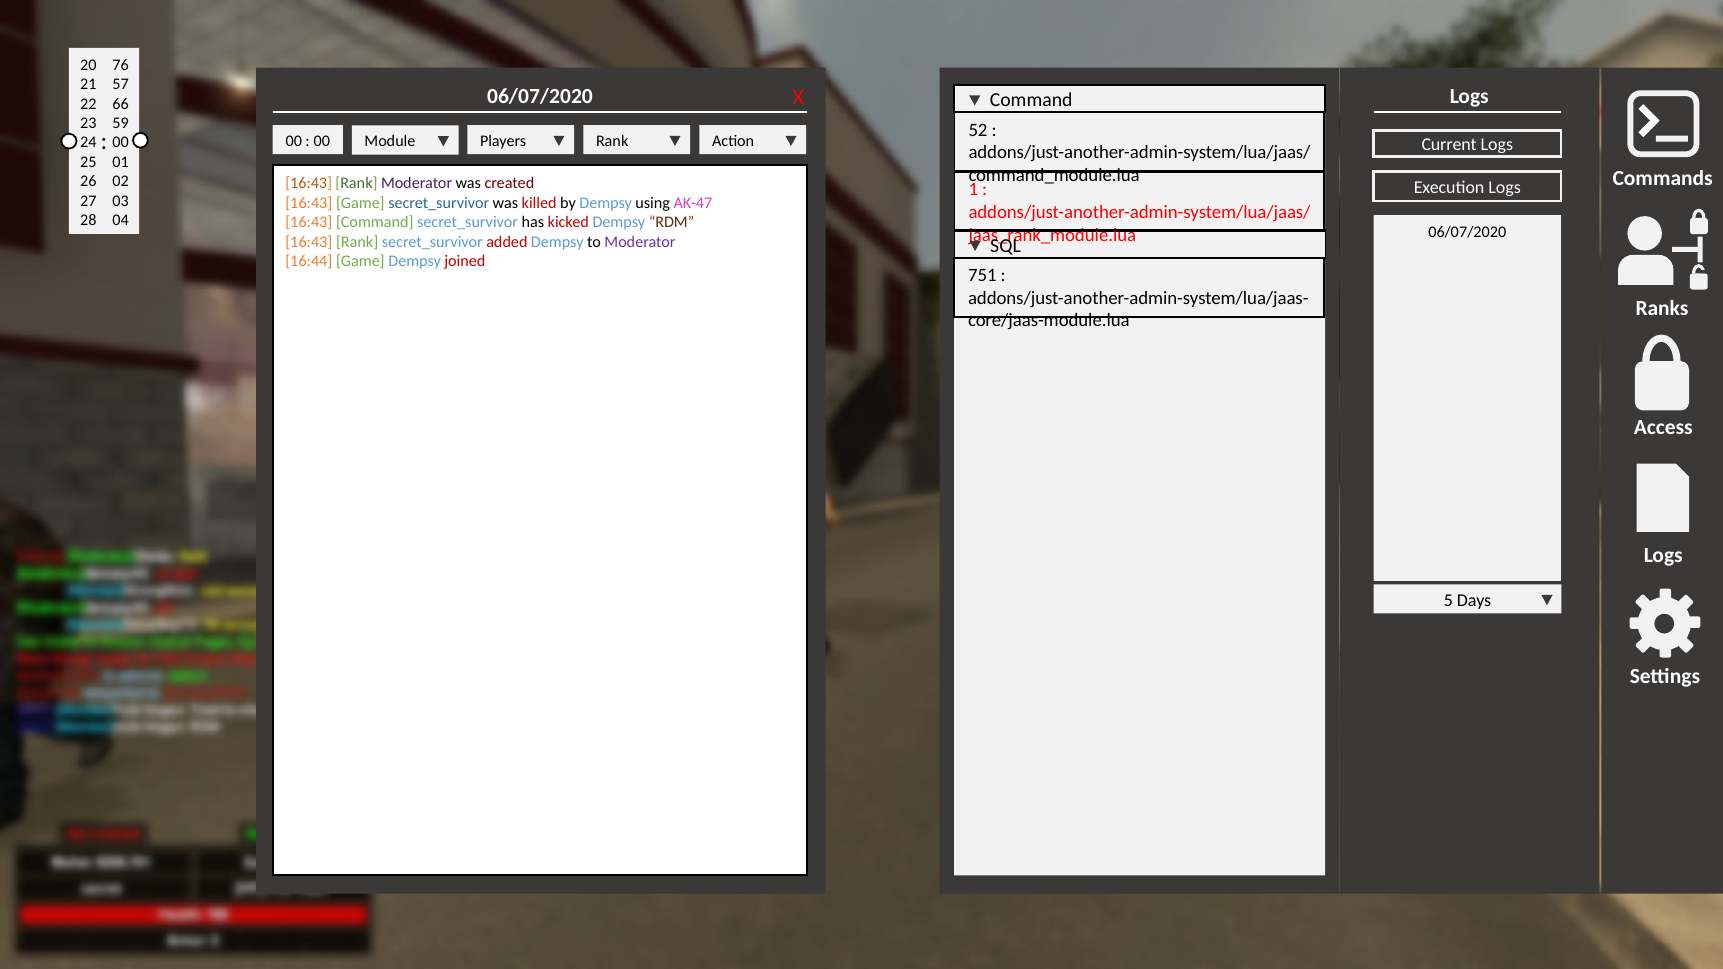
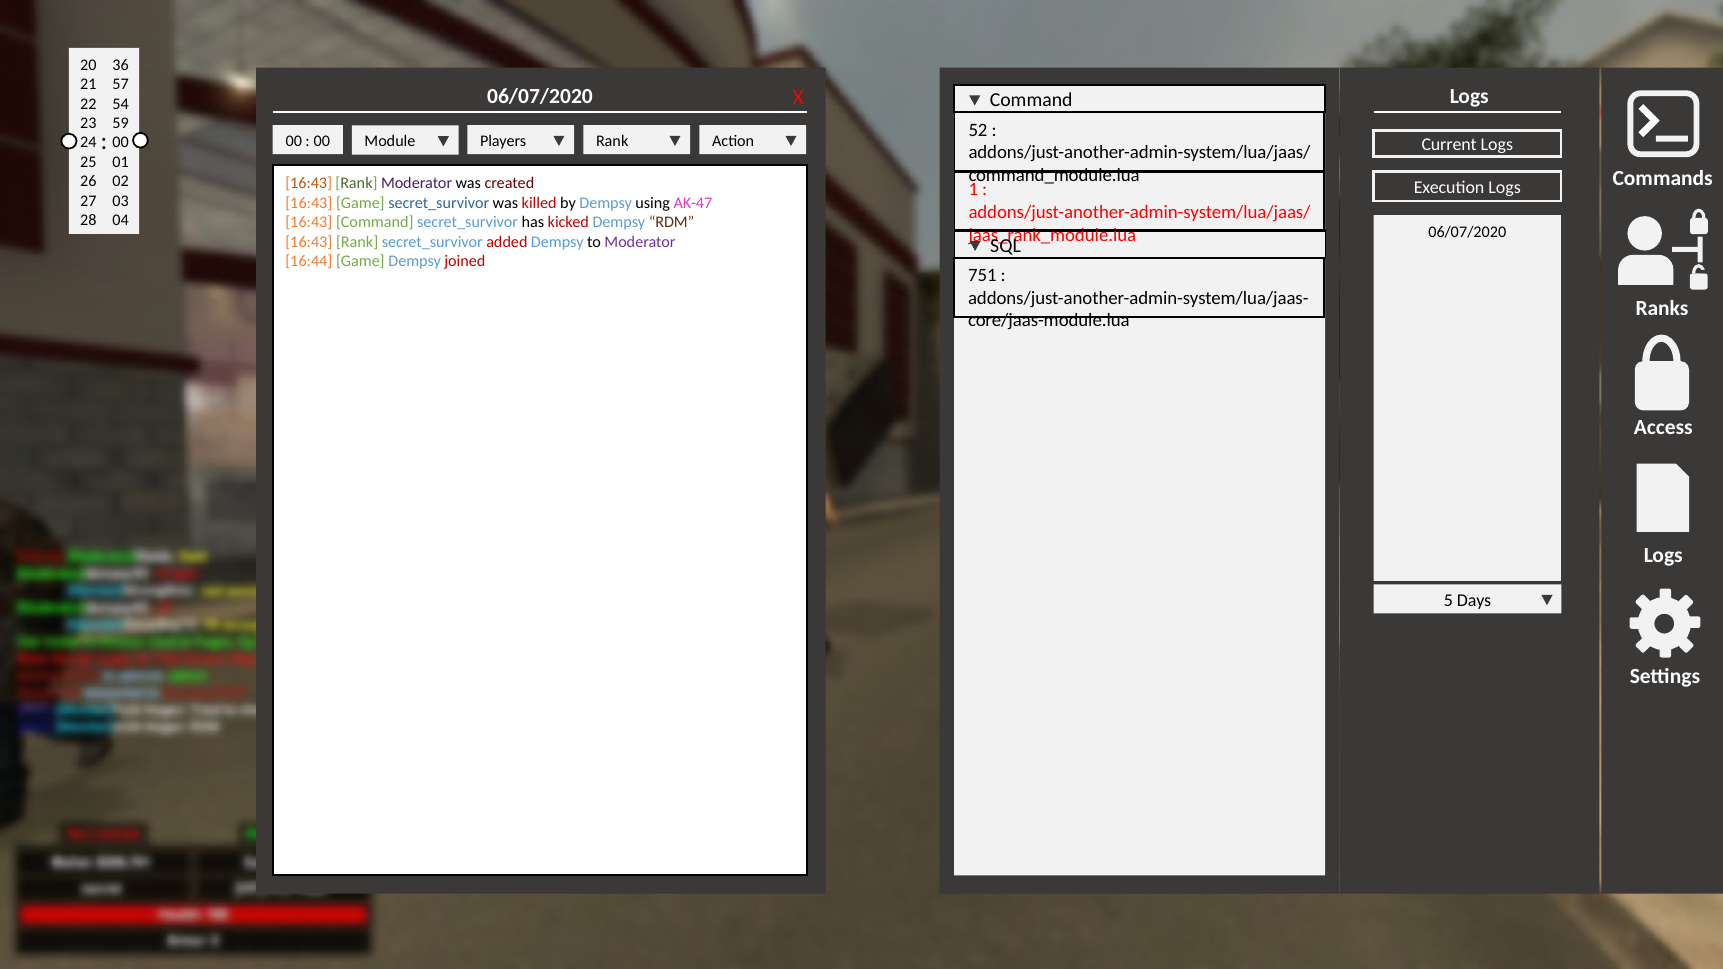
76: 76 -> 36 (121, 65)
66: 66 -> 54 (121, 104)
